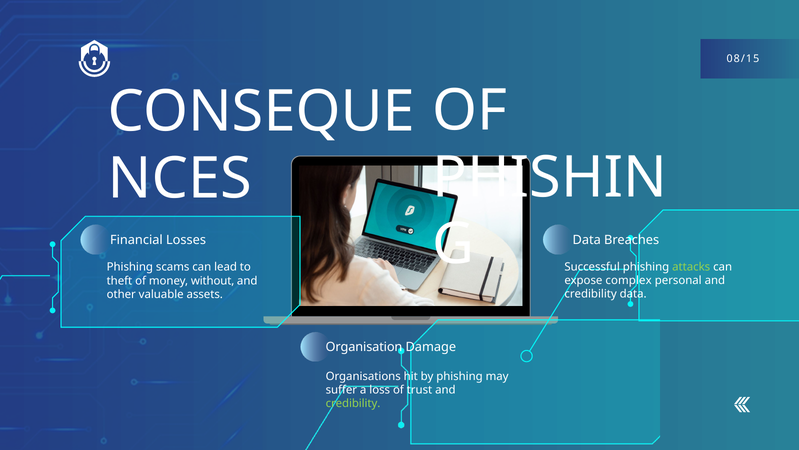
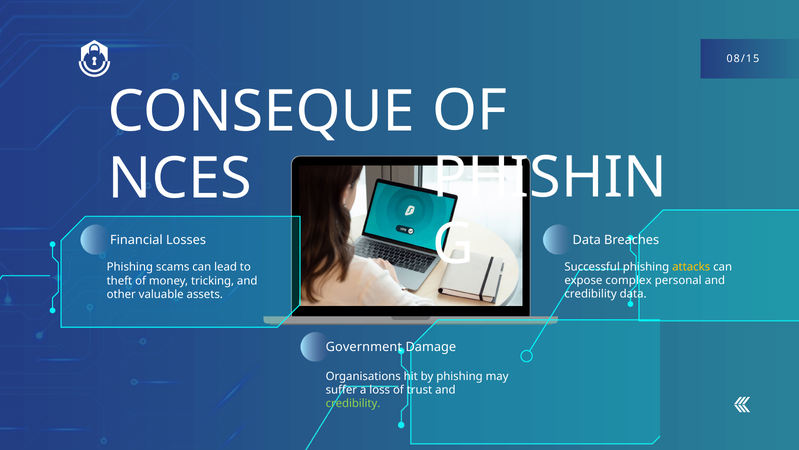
attacks colour: light green -> yellow (691, 266)
without: without -> tricking (213, 281)
Organisation: Organisation -> Government (364, 347)
